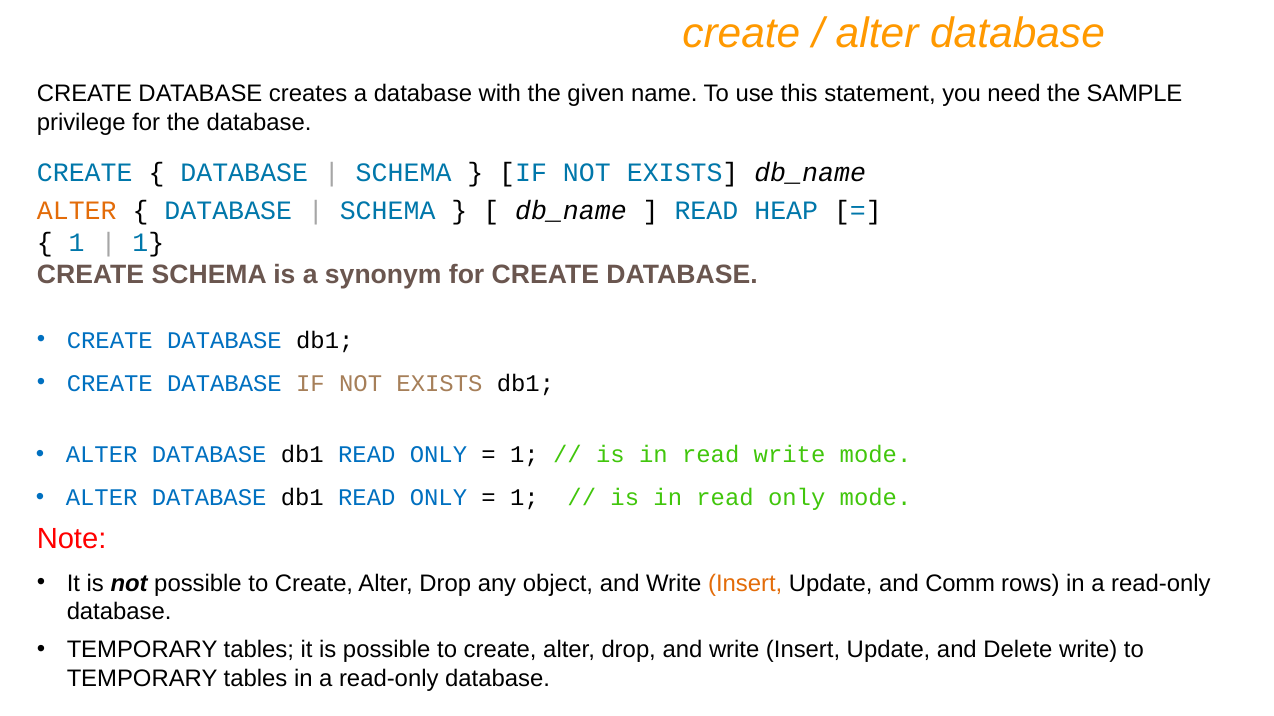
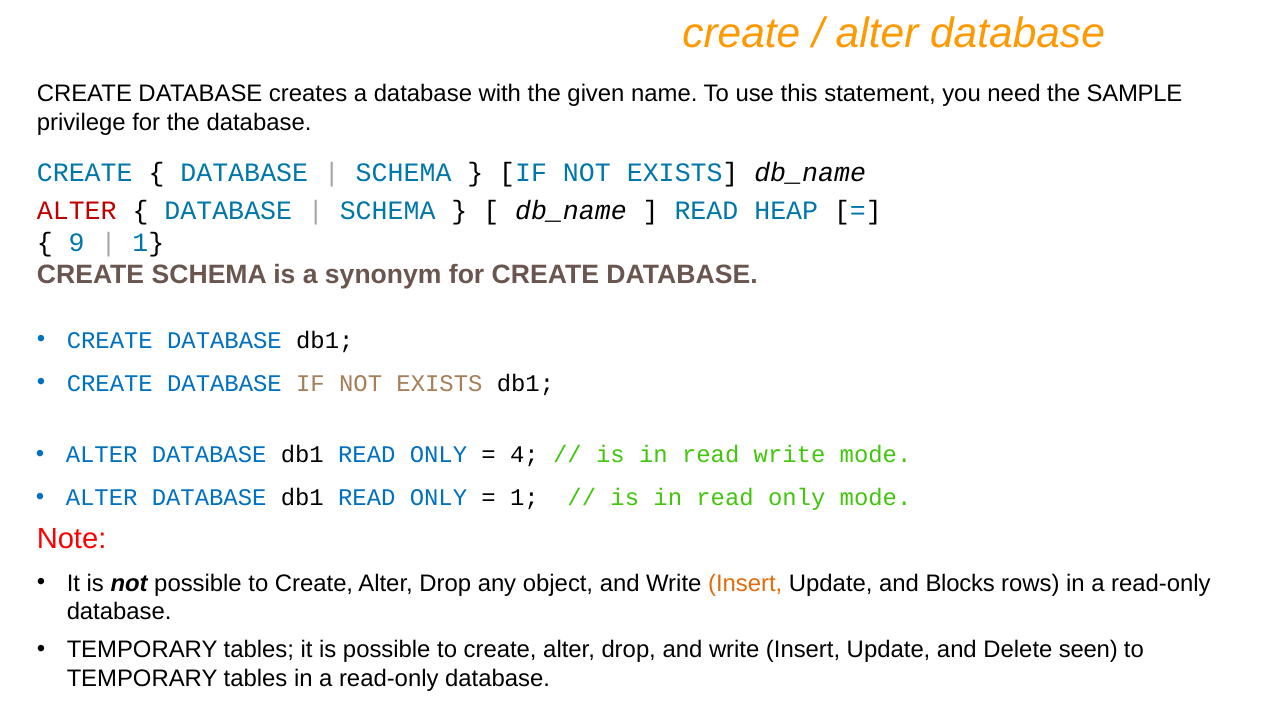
ALTER colour: orange -> red (77, 211)
1: 1 -> 9 (77, 243)
1: 1 -> 4 (524, 455)
Comm: Comm -> Blocks (960, 584)
Delete write: write -> seen (1088, 651)
